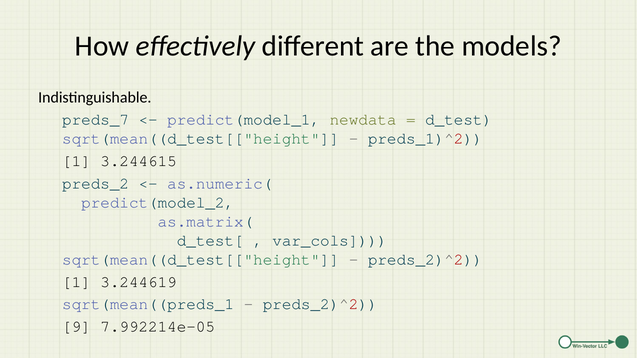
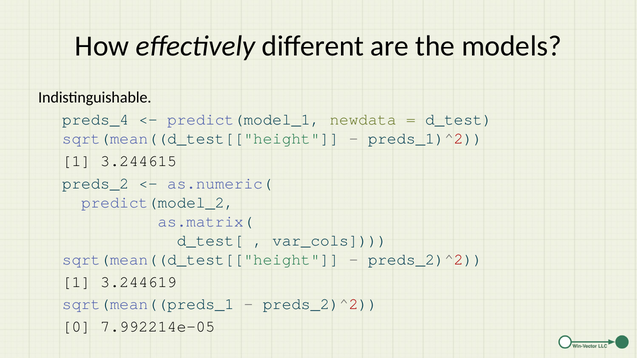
preds_7: preds_7 -> preds_4 (96, 120)
9: 9 -> 0 (76, 327)
